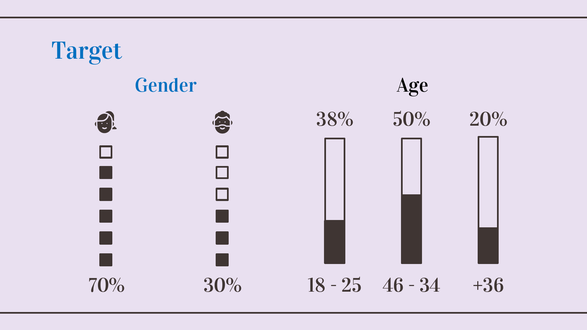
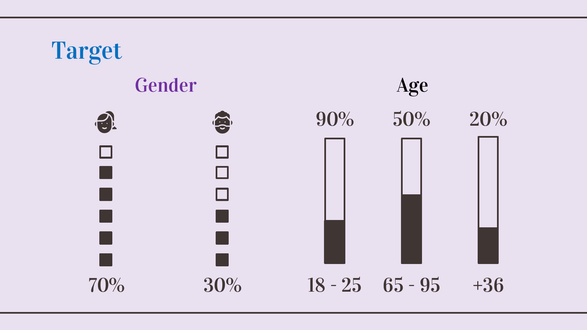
Gender colour: blue -> purple (166, 85)
38%: 38% -> 90% (335, 120)
46: 46 -> 65 (393, 286)
34: 34 -> 95 (430, 286)
